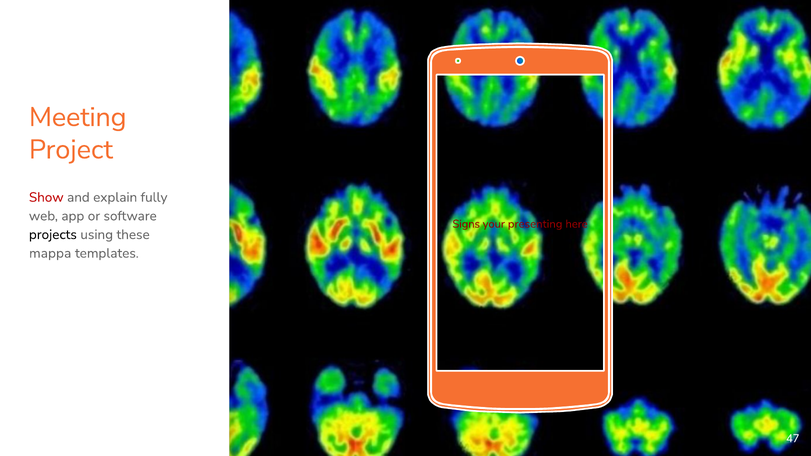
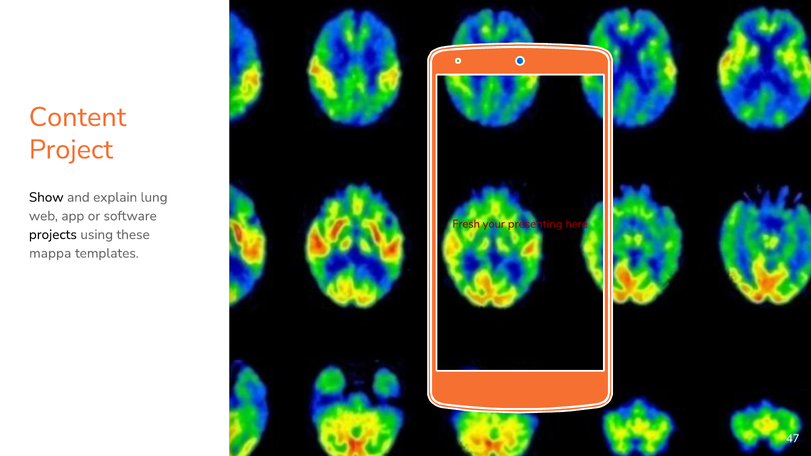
Meeting: Meeting -> Content (78, 117)
Show colour: red -> black (46, 197)
fully: fully -> lung (154, 197)
Signs: Signs -> Fresh (466, 224)
